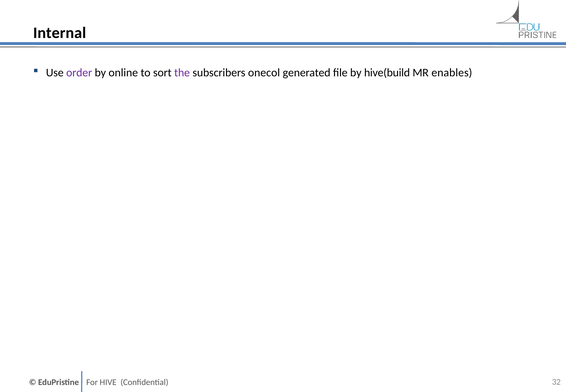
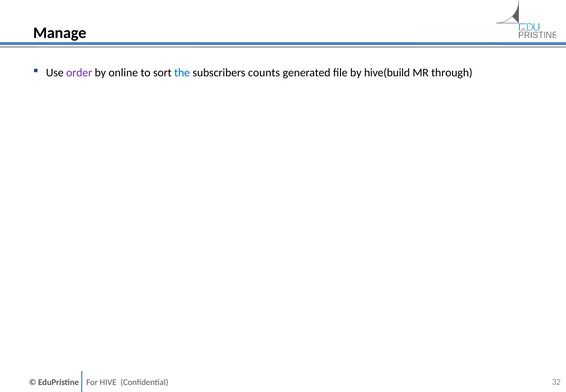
Internal: Internal -> Manage (60, 33)
the colour: purple -> blue (182, 73)
onecol: onecol -> counts (264, 73)
enables: enables -> through (452, 73)
